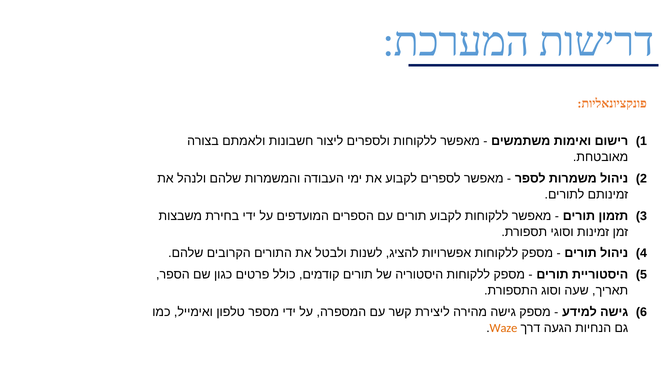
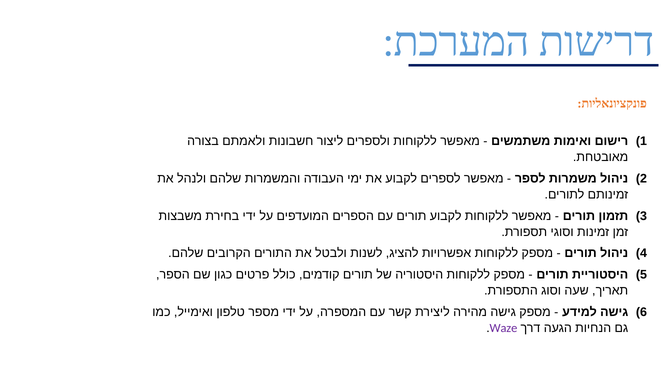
Waze colour: orange -> purple (503, 328)
